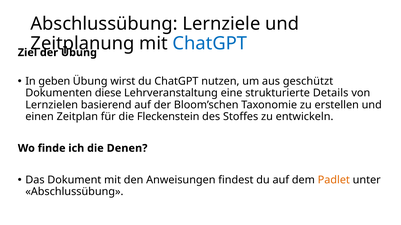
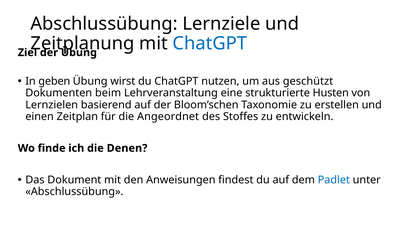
diese: diese -> beim (108, 93)
Details: Details -> Husten (331, 93)
Fleckenstein: Fleckenstein -> Angeordnet (168, 117)
Padlet colour: orange -> blue (334, 180)
